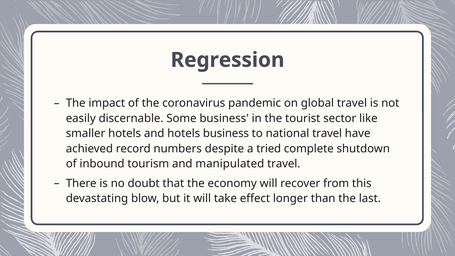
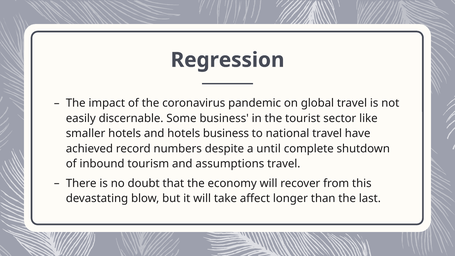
tried: tried -> until (269, 149)
manipulated: manipulated -> assumptions (230, 164)
effect: effect -> affect (255, 198)
